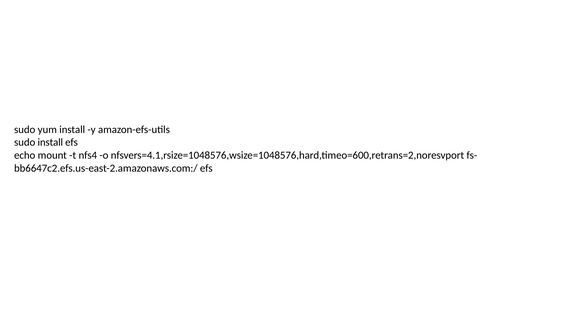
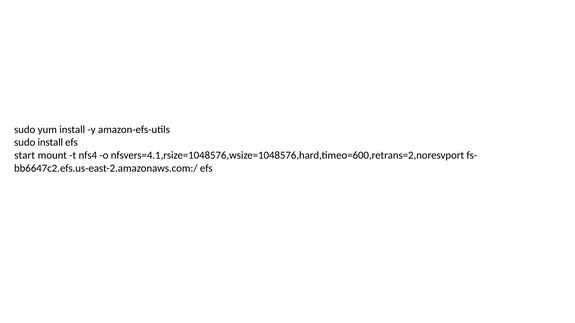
echo: echo -> start (25, 156)
